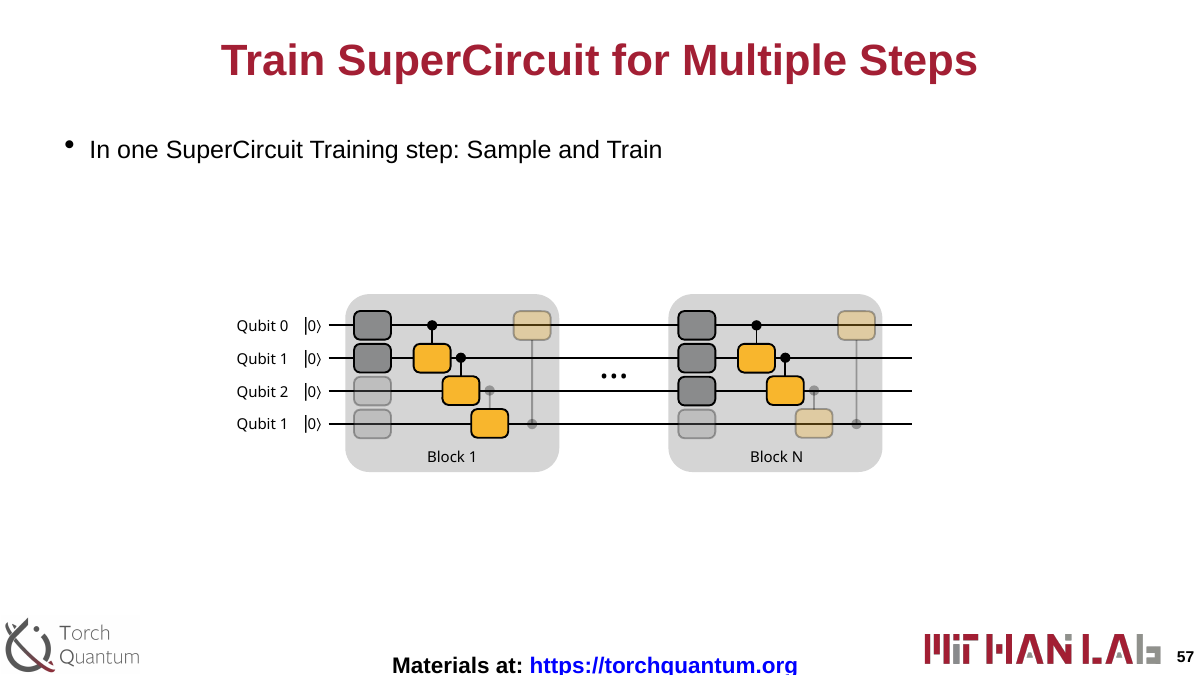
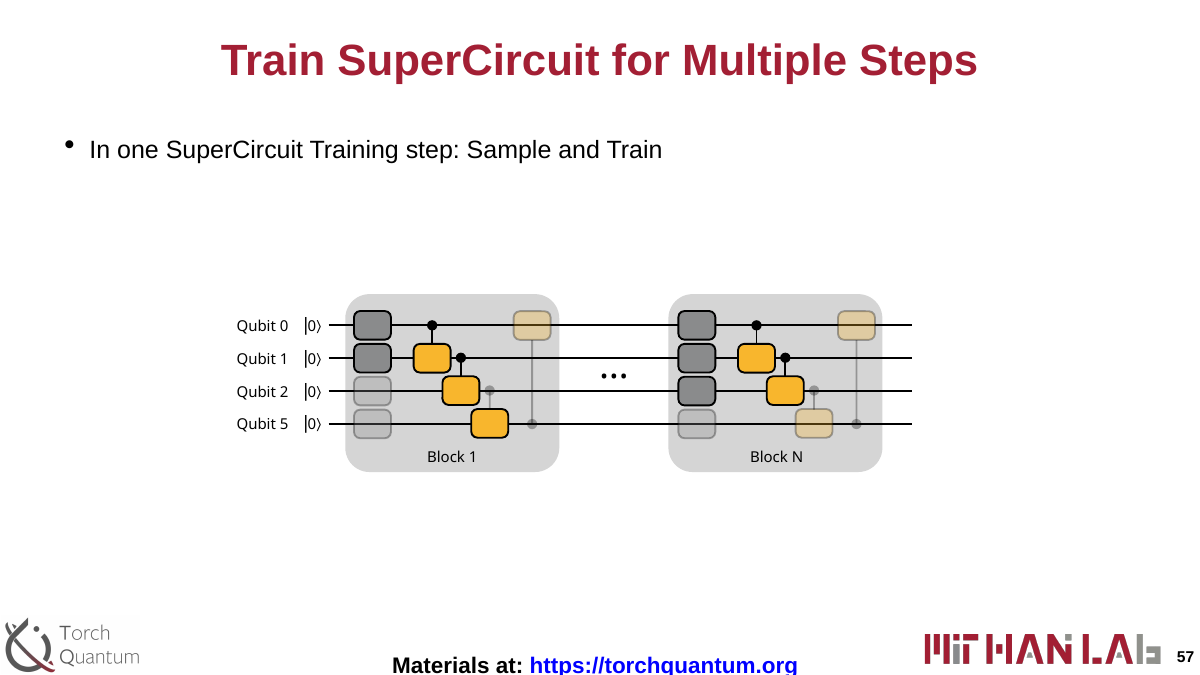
1: 1 -> 5 (284, 425)
